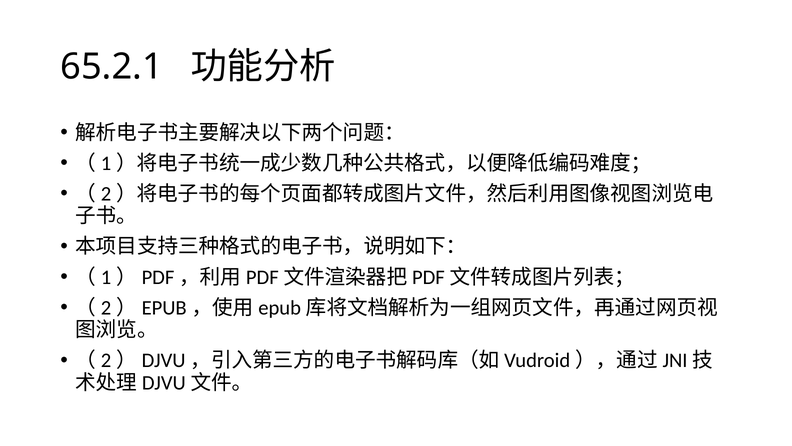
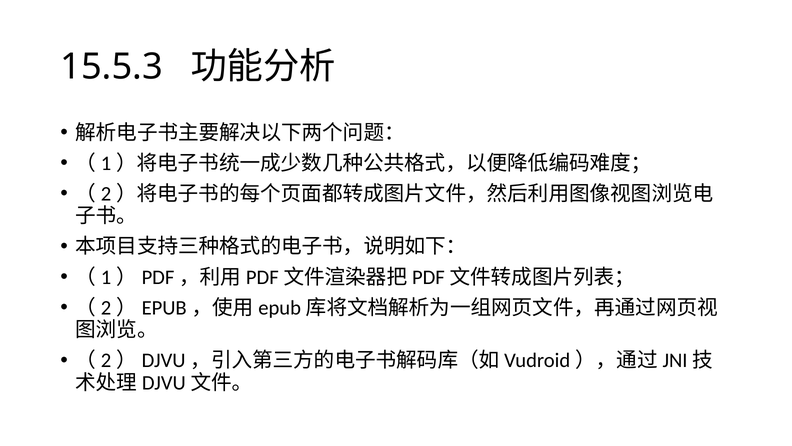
65.2.1: 65.2.1 -> 15.5.3 (112, 67)
